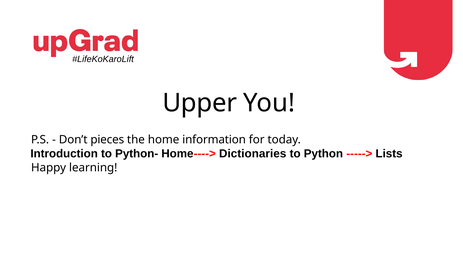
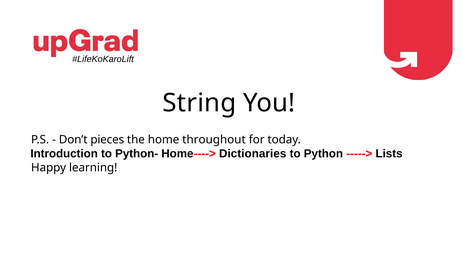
Upper: Upper -> String (199, 103)
information: information -> throughout (214, 139)
